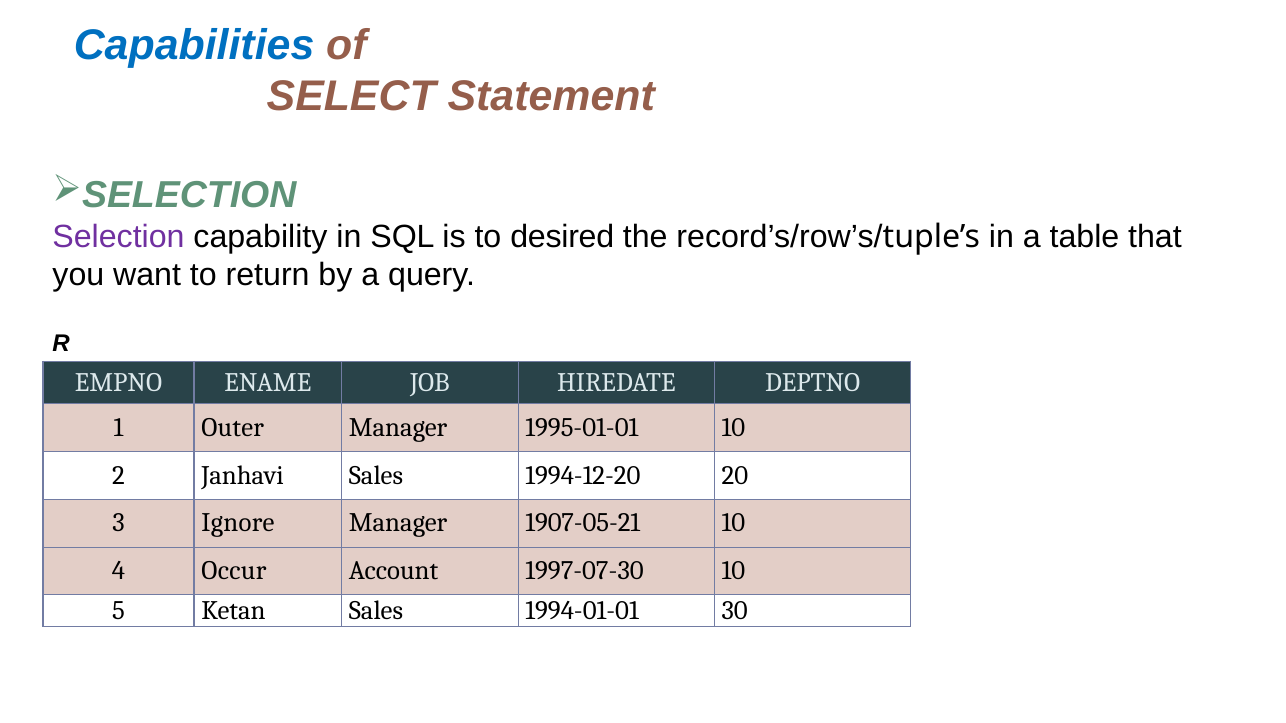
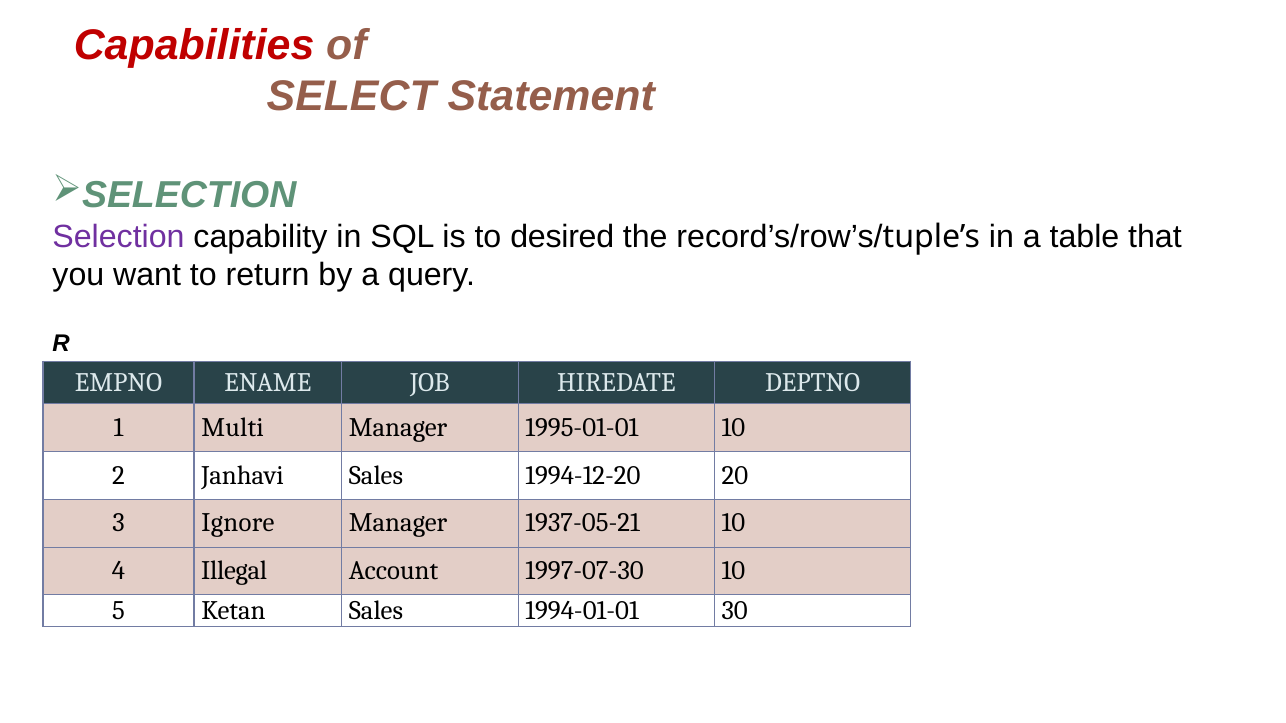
Capabilities colour: blue -> red (194, 45)
Outer: Outer -> Multi (233, 428)
1907-05-21: 1907-05-21 -> 1937-05-21 (583, 523)
Occur: Occur -> Illegal (234, 571)
